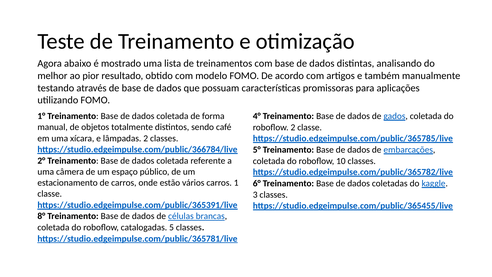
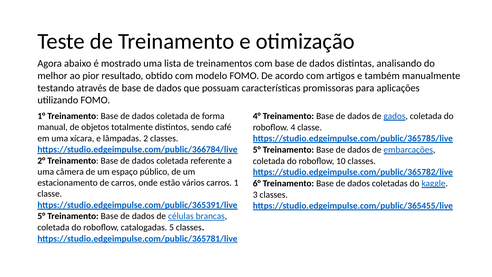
roboflow 2: 2 -> 4 (293, 127)
8°: 8° -> 5° (41, 216)
